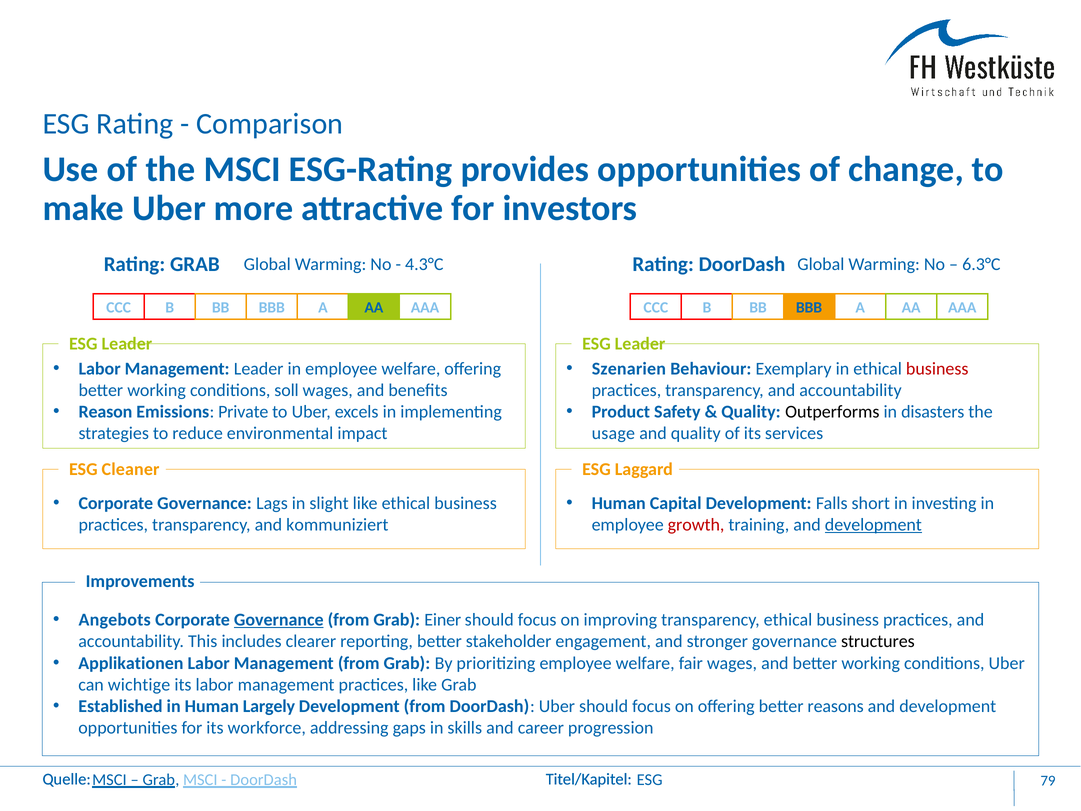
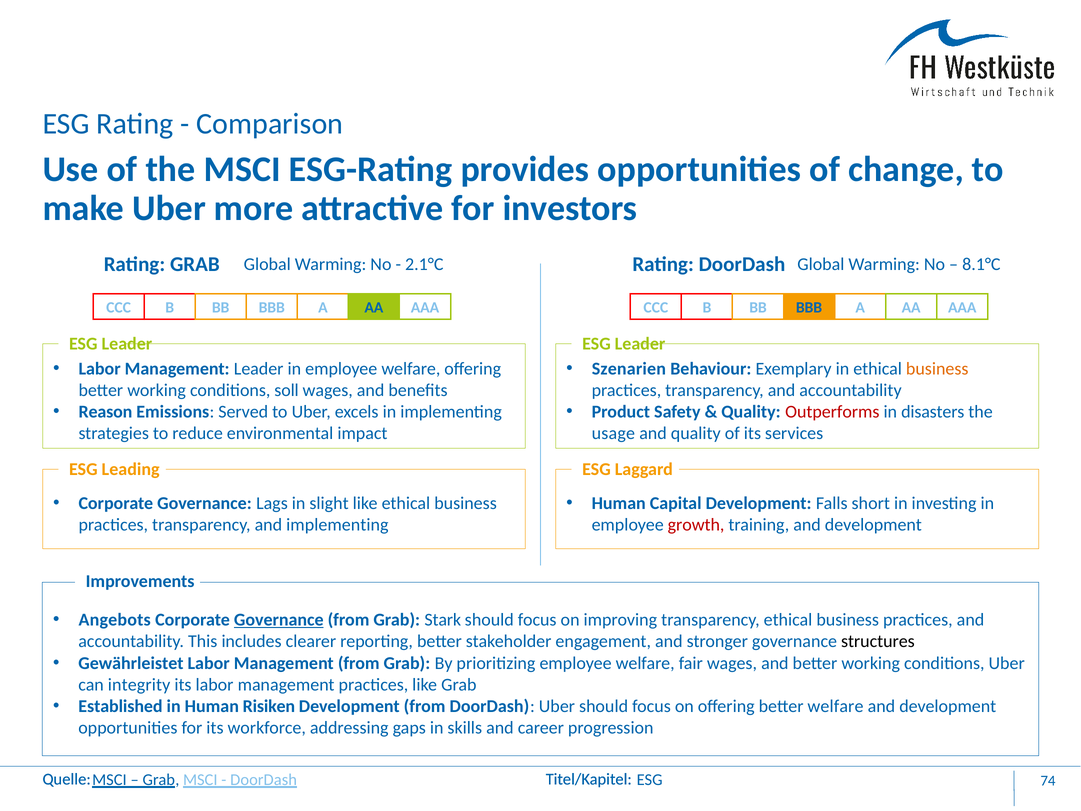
4.3°C: 4.3°C -> 2.1°C (424, 264)
6.3°C: 6.3°C -> 8.1°C (981, 264)
business colour: red -> orange (937, 368)
Private: Private -> Served (243, 412)
Outperforms colour: black -> red (832, 412)
Cleaner: Cleaner -> Leading (131, 469)
and kommuniziert: kommuniziert -> implementing (337, 525)
development underline: present -> none (873, 525)
Einer: Einer -> Stark (443, 620)
Applikationen: Applikationen -> Gewährleistet (131, 663)
wichtige: wichtige -> integrity (139, 685)
Largely: Largely -> Risiken (269, 706)
better reasons: reasons -> welfare (835, 706)
79: 79 -> 74 (1048, 781)
